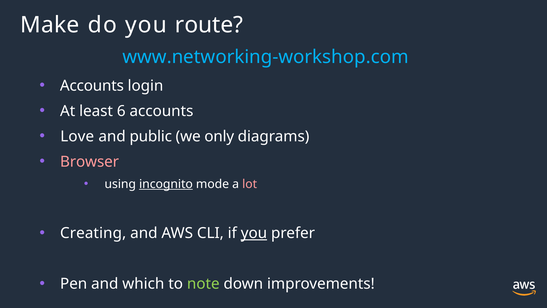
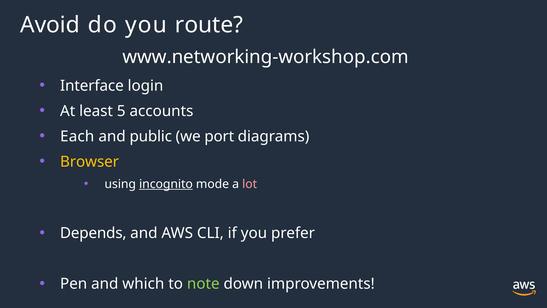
Make: Make -> Avoid (50, 25)
www.networking-workshop.com colour: light blue -> white (266, 57)
Accounts: Accounts -> Interface (92, 86)
6: 6 -> 5 (121, 111)
Love: Love -> Each (77, 136)
only: only -> port (219, 136)
Browser colour: pink -> yellow (90, 162)
Creating: Creating -> Depends (93, 233)
you underline: present -> none (254, 233)
